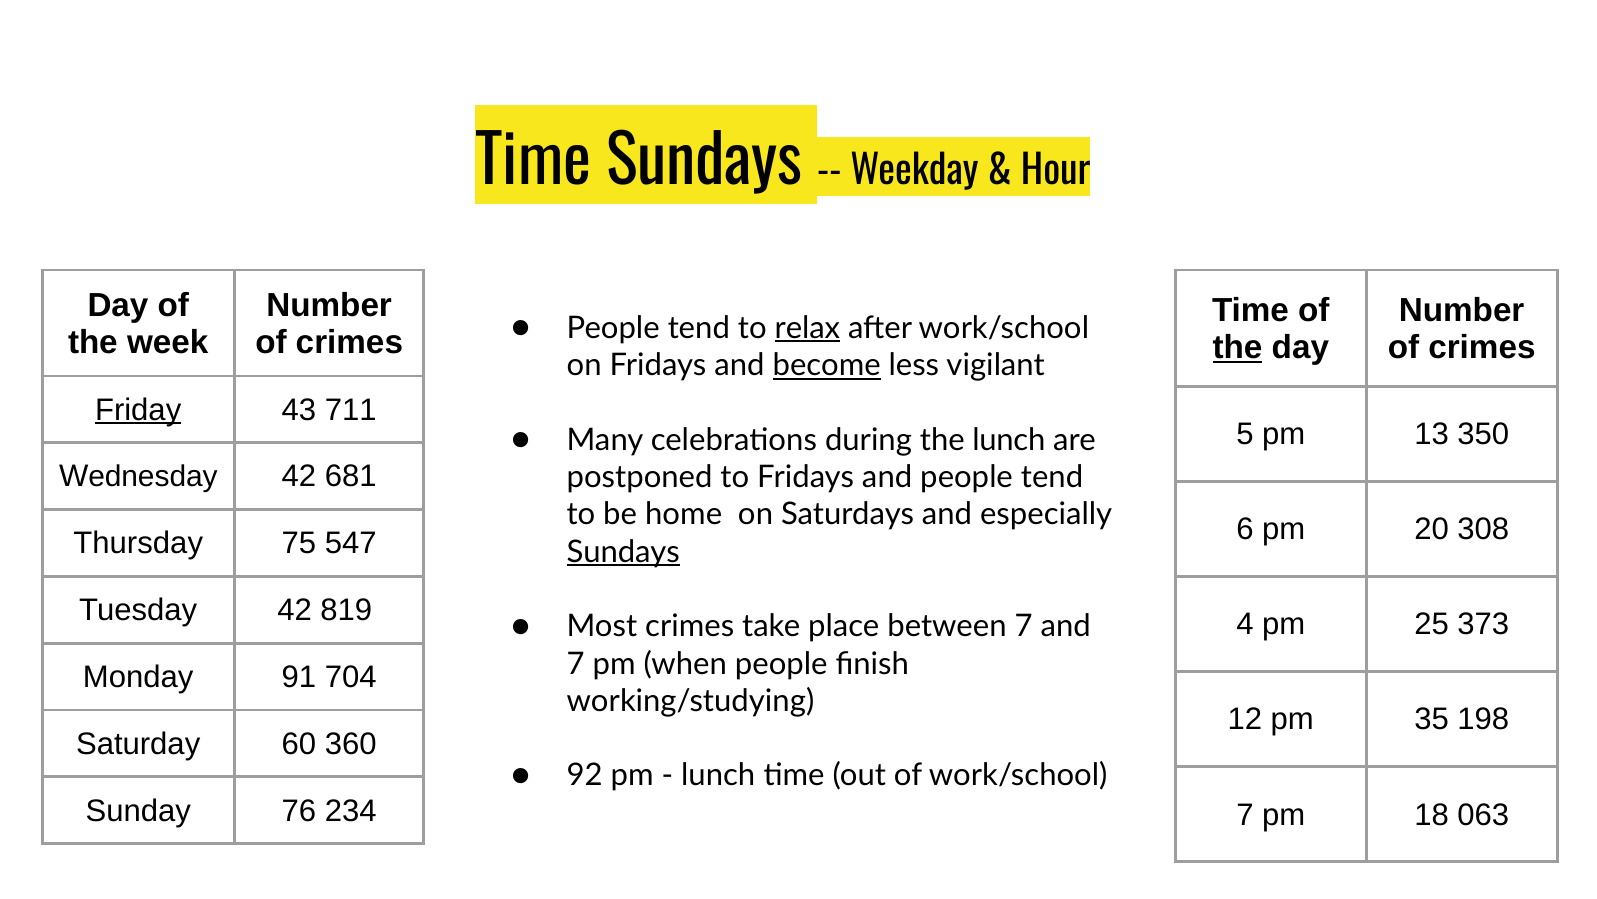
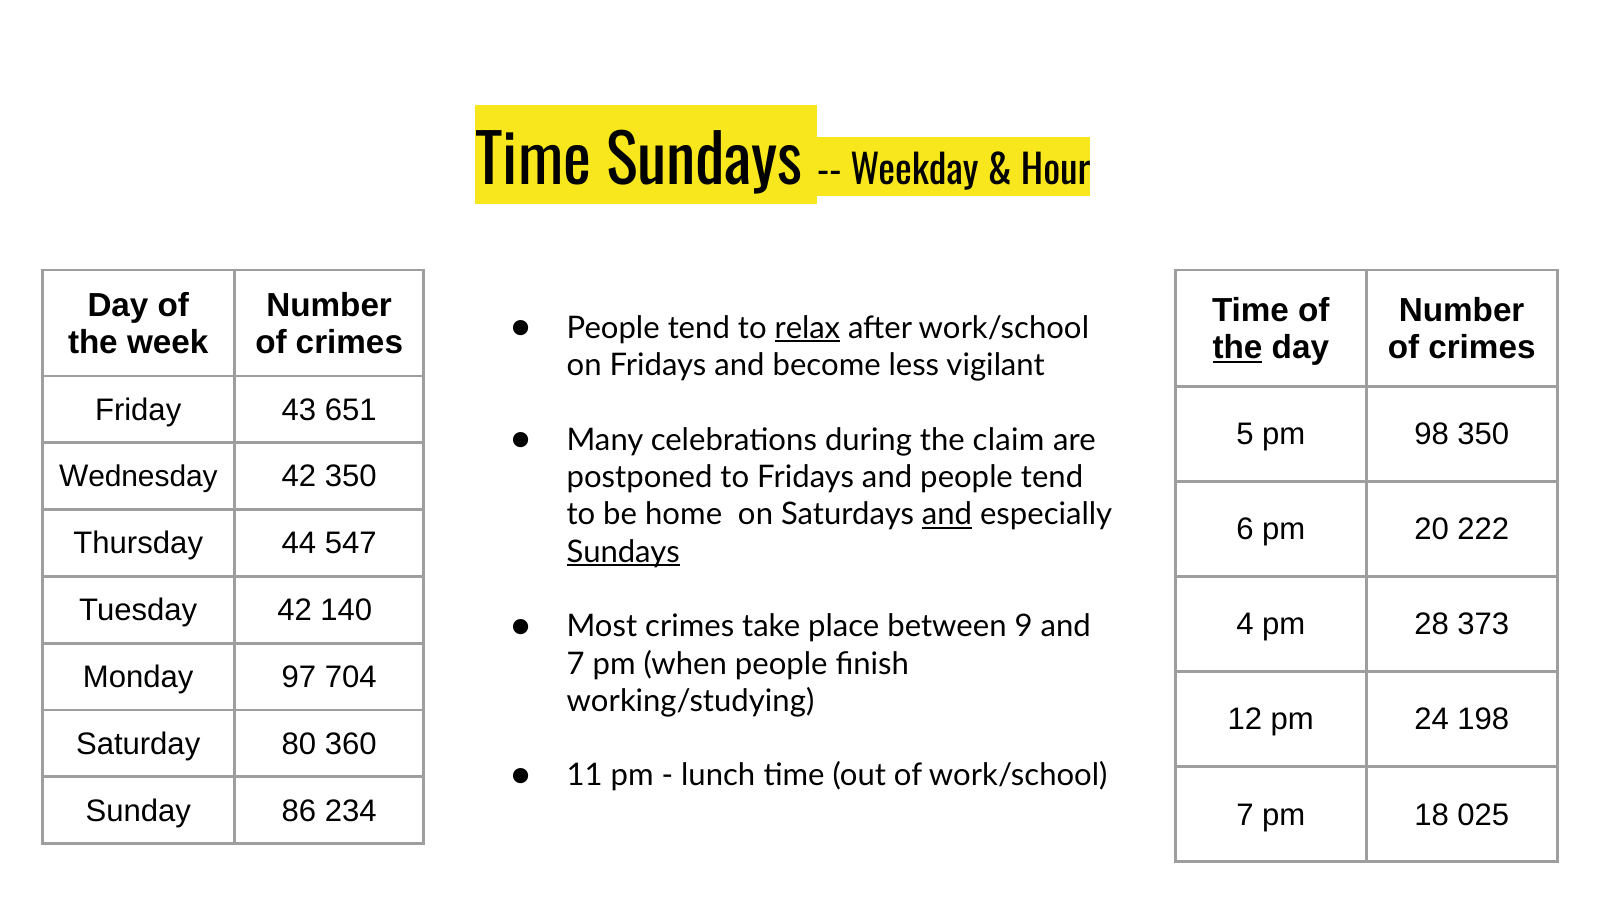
become underline: present -> none (827, 365)
Friday underline: present -> none (138, 410)
711: 711 -> 651 (351, 410)
13: 13 -> 98 (1432, 434)
the lunch: lunch -> claim (1009, 440)
42 681: 681 -> 350 (351, 476)
and underline: none -> present (947, 514)
308: 308 -> 222 (1483, 529)
75: 75 -> 44 (299, 543)
819: 819 -> 140 (346, 610)
25: 25 -> 28 (1432, 624)
between 7: 7 -> 9 (1024, 626)
91: 91 -> 97 (299, 677)
35: 35 -> 24 (1432, 719)
60: 60 -> 80 (299, 743)
92: 92 -> 11 (585, 775)
76: 76 -> 86 (299, 810)
063: 063 -> 025 (1483, 814)
